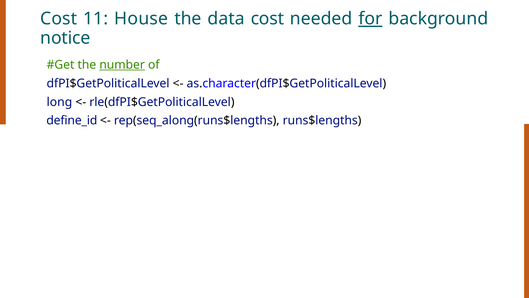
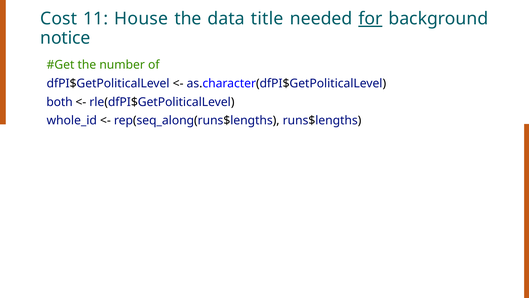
data cost: cost -> title (267, 19)
number underline: present -> none (122, 65)
long: long -> both (60, 102)
define_id: define_id -> whole_id (72, 120)
